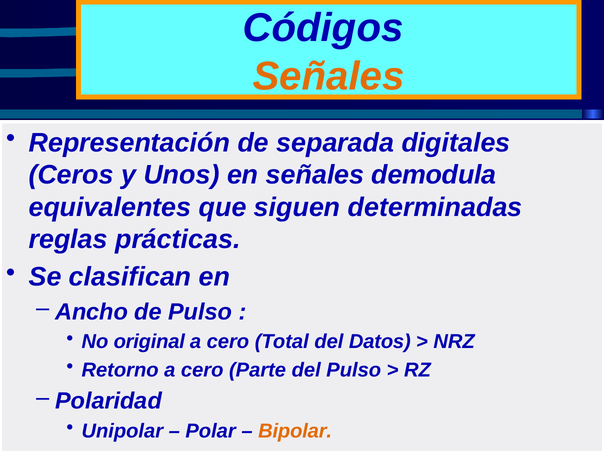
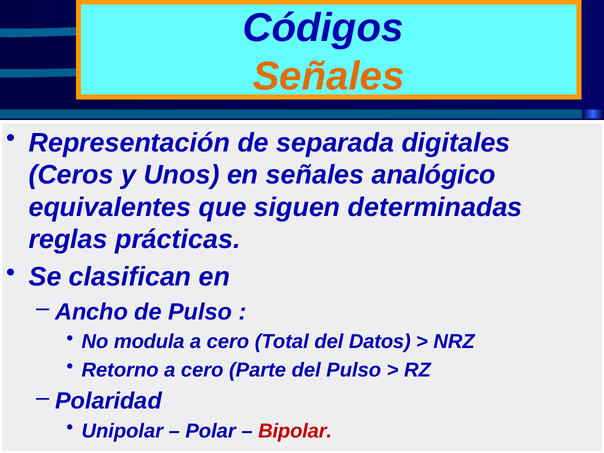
demodula: demodula -> analógico (434, 175)
original: original -> modula (149, 342)
Bipolar colour: orange -> red (295, 431)
